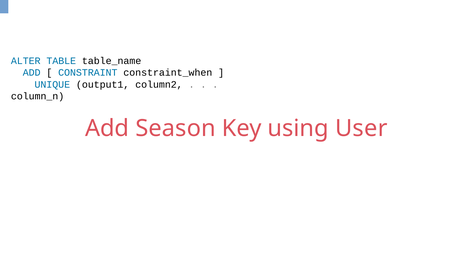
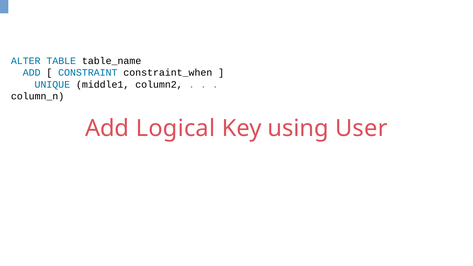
output1: output1 -> middle1 (103, 85)
Season: Season -> Logical (175, 128)
